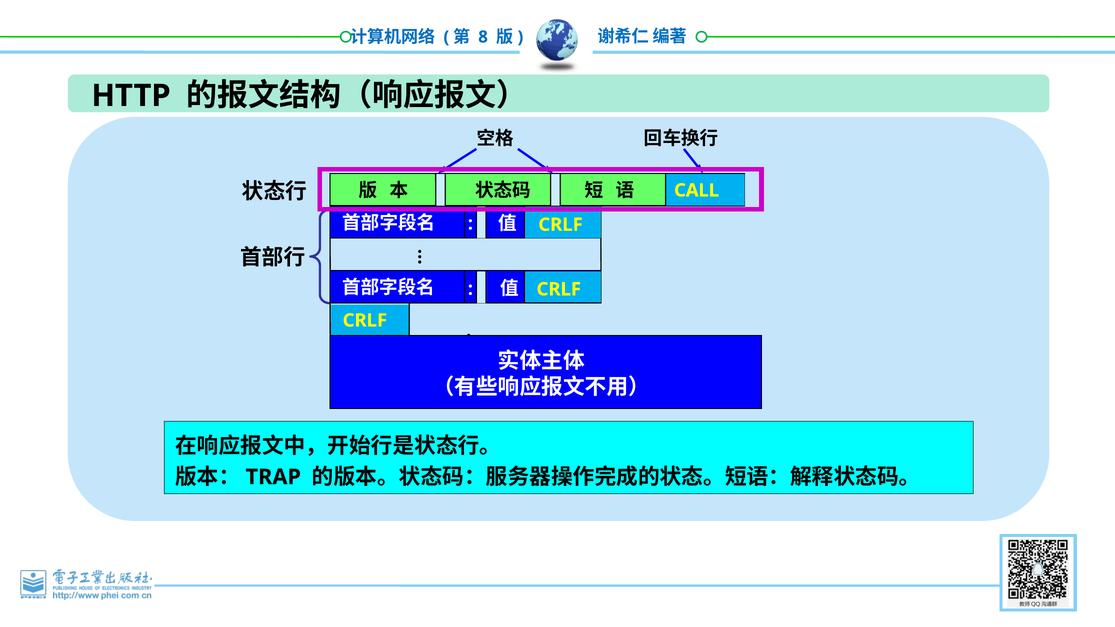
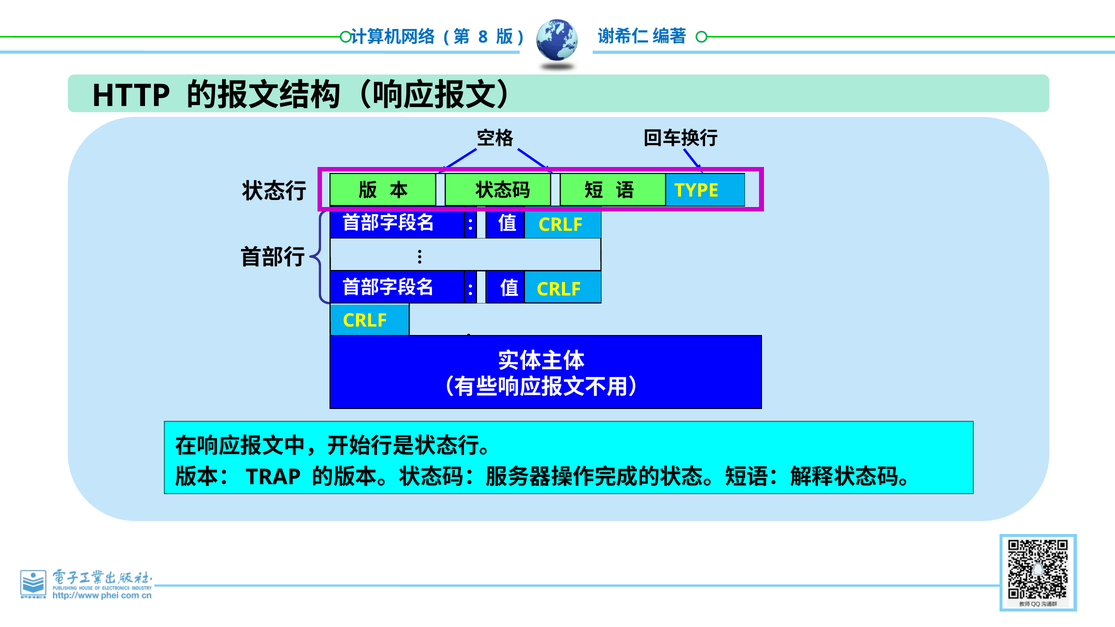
CALL: CALL -> TYPE (696, 190)
